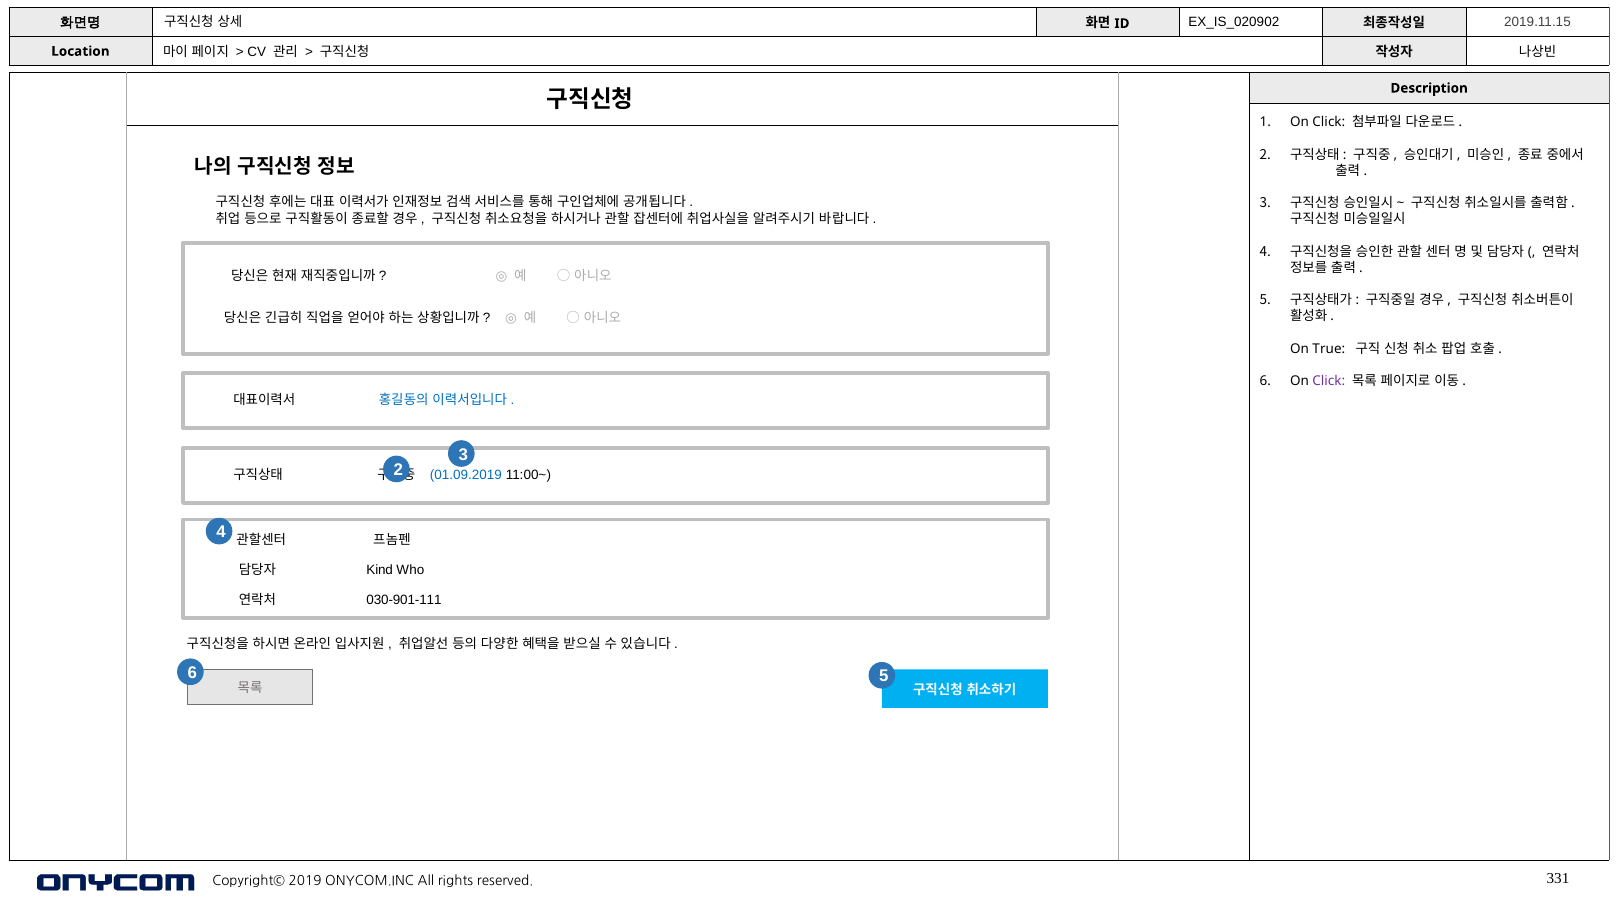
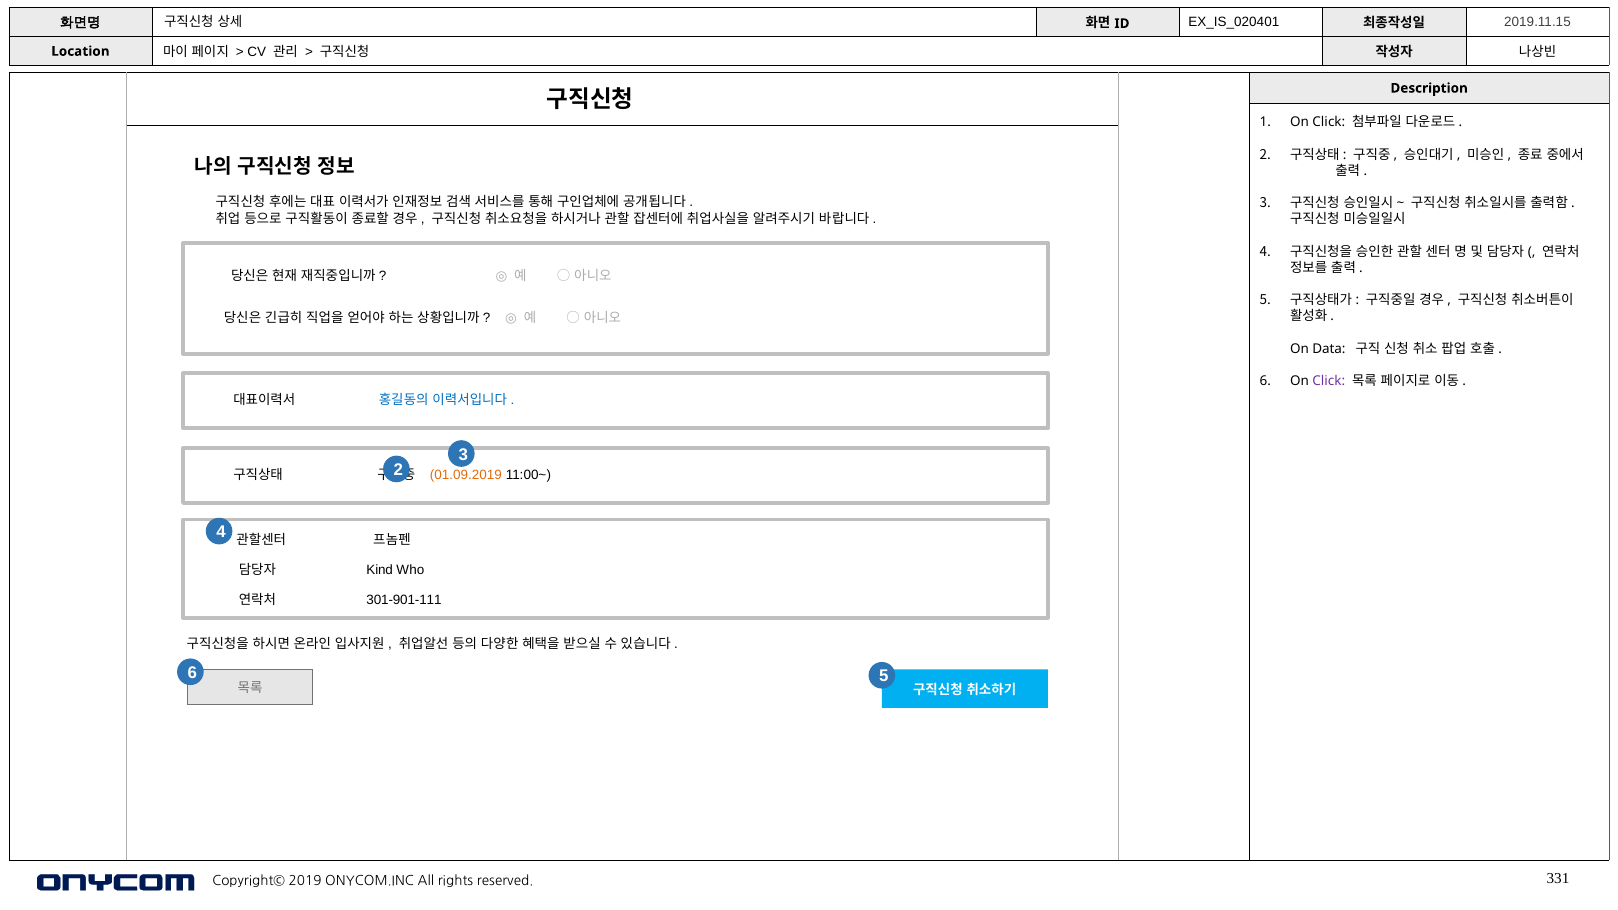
EX_IS_020902: EX_IS_020902 -> EX_IS_020401 (1234, 22)
True: True -> Data (1329, 349)
01.09.2019 colour: blue -> orange (466, 475)
030-901-111: 030-901-111 -> 301-901-111 (404, 600)
